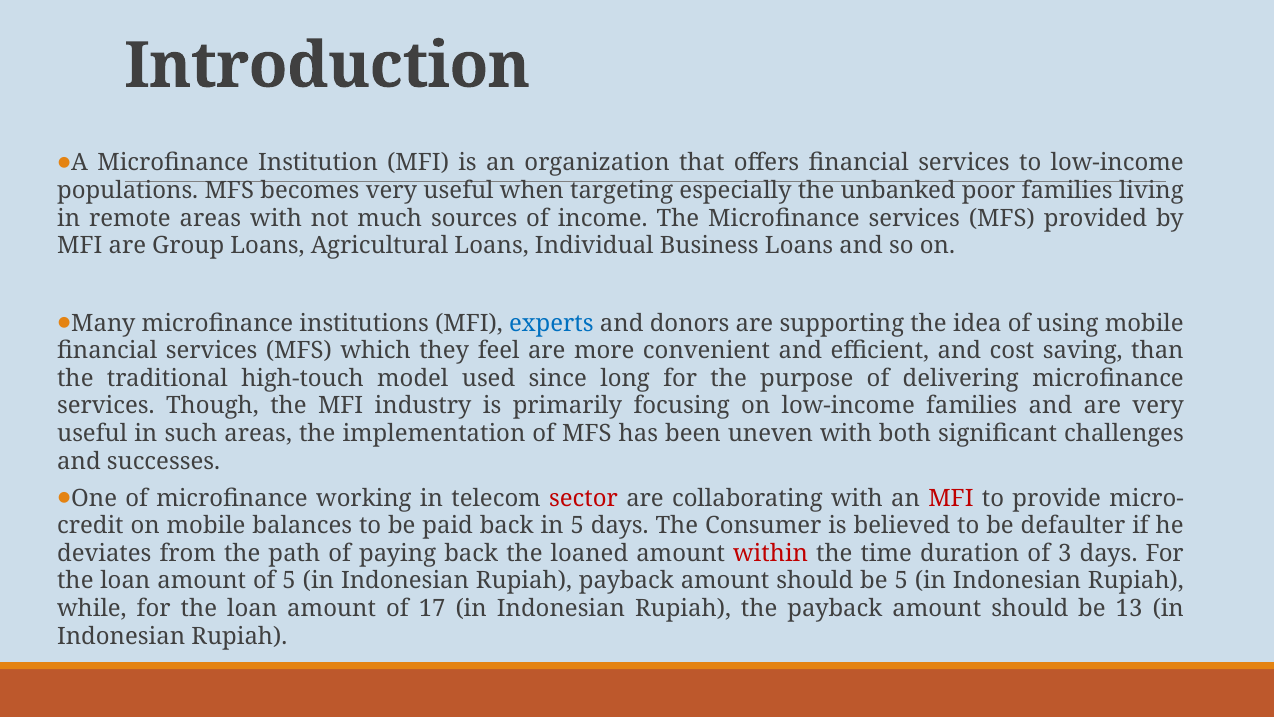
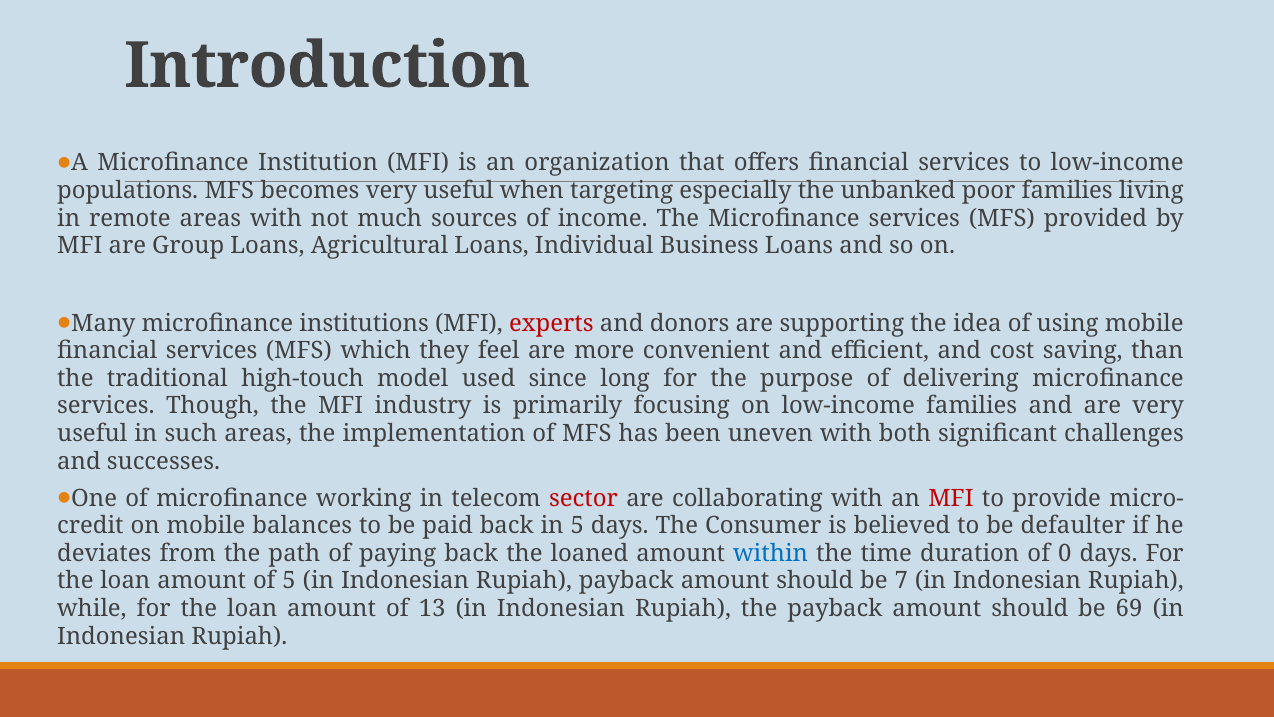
experts colour: blue -> red (551, 323)
within colour: red -> blue (771, 553)
3: 3 -> 0 (1065, 553)
be 5: 5 -> 7 (901, 581)
17: 17 -> 13 (432, 608)
13: 13 -> 69 (1129, 608)
